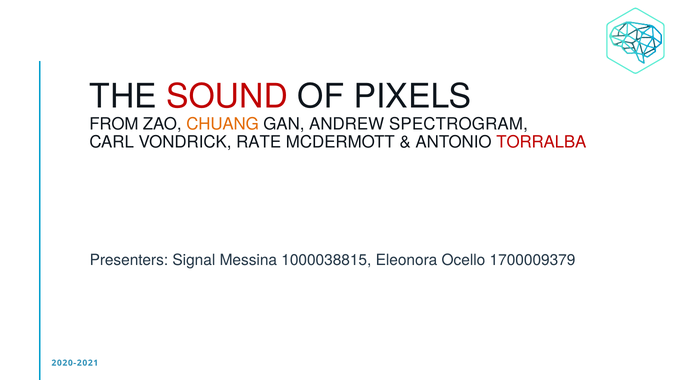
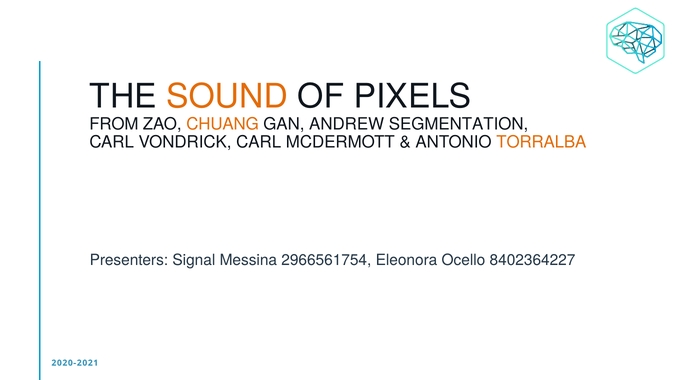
SOUND colour: red -> orange (227, 96)
SPECTROGRAM: SPECTROGRAM -> SEGMENTATION (459, 124)
VONDRICK RATE: RATE -> CARL (259, 142)
TORRALBA colour: red -> orange (541, 142)
1000038815: 1000038815 -> 2966561754 (326, 260)
1700009379: 1700009379 -> 8402364227 (533, 260)
